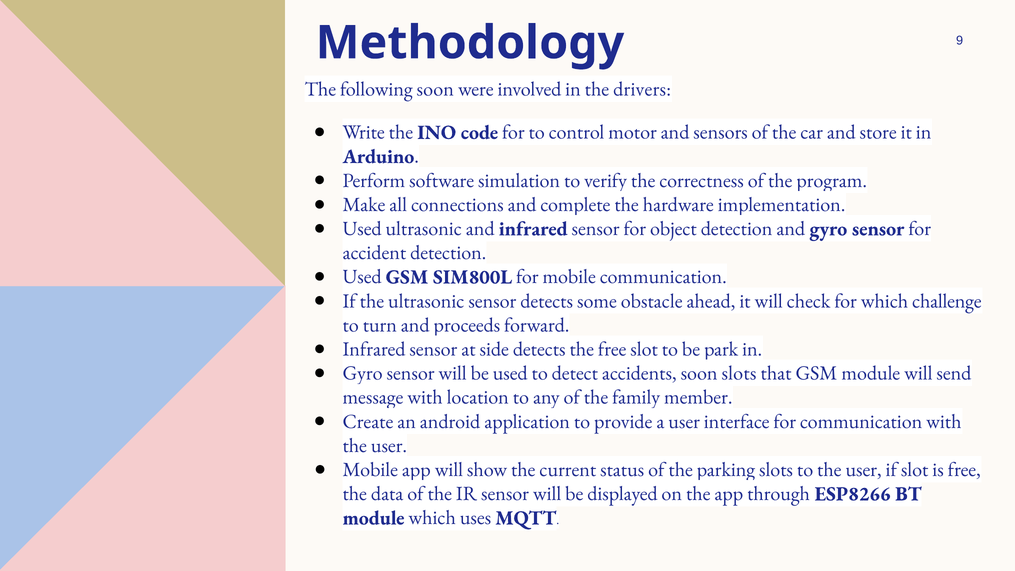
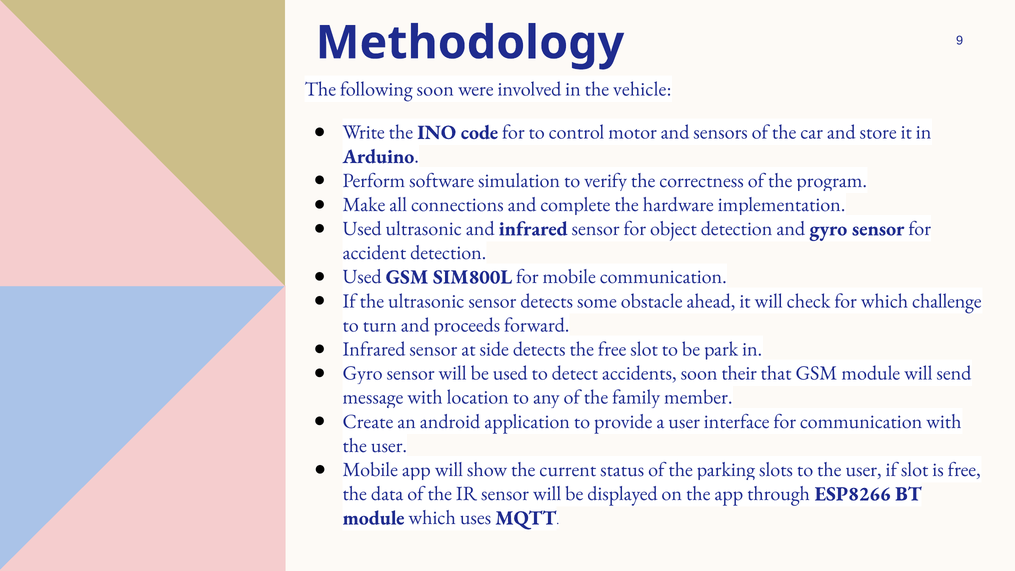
drivers: drivers -> vehicle (642, 89)
slots: slots -> their (739, 373)
